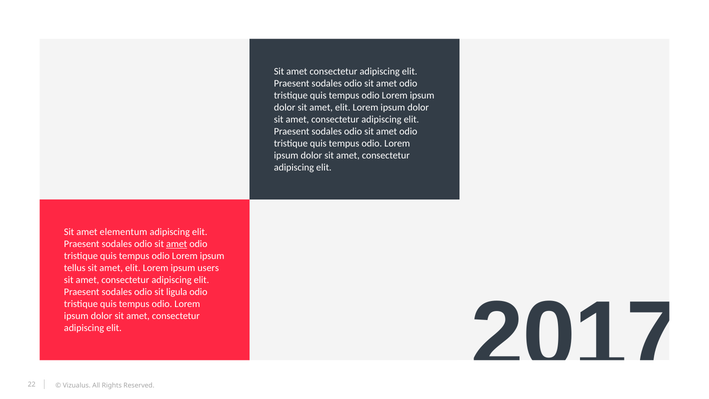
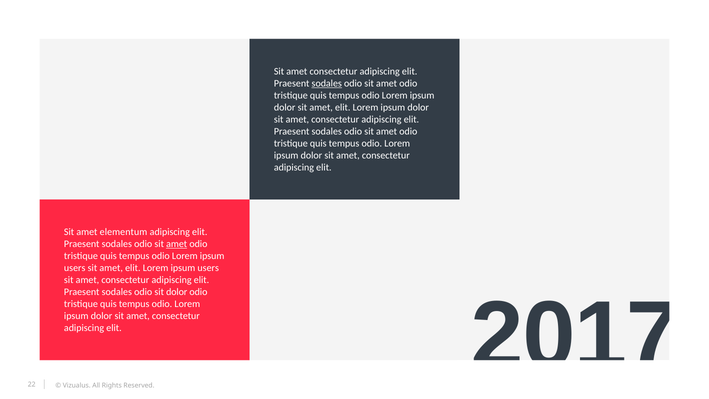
sodales underline: none -> present (327, 83)
tellus: tellus -> users (75, 268)
sit ligula: ligula -> dolor (177, 292)
